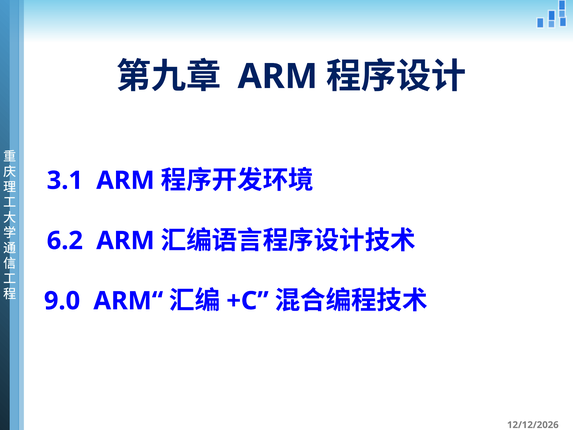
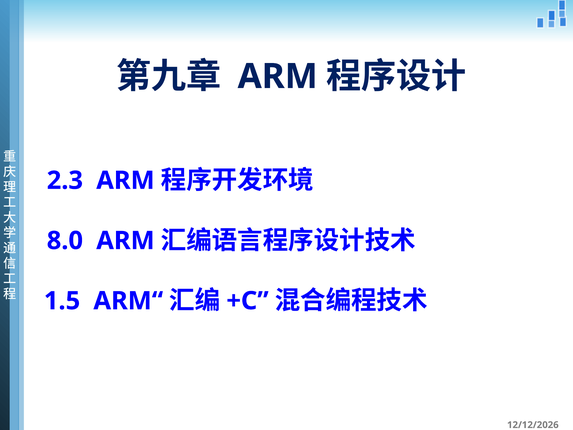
3.1: 3.1 -> 2.3 (65, 180)
6.2: 6.2 -> 8.0 (65, 241)
9.0: 9.0 -> 1.5 (62, 301)
